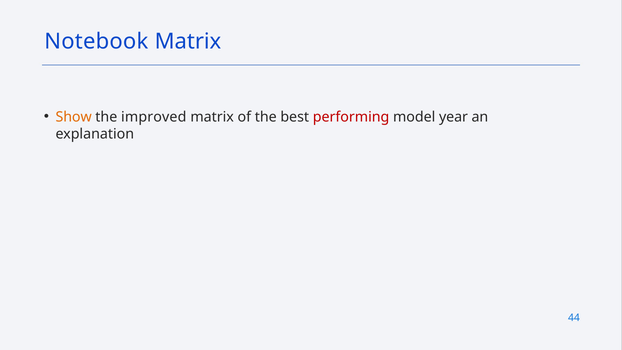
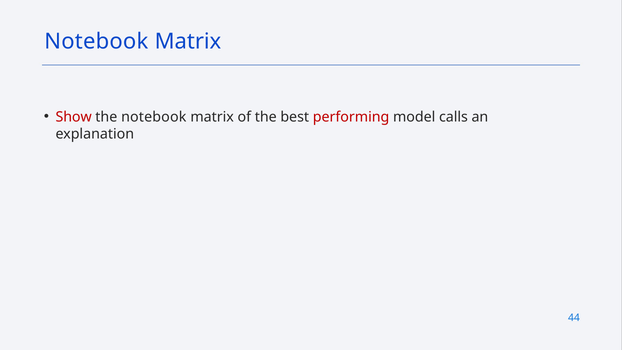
Show colour: orange -> red (74, 117)
the improved: improved -> notebook (154, 117)
year: year -> calls (453, 117)
